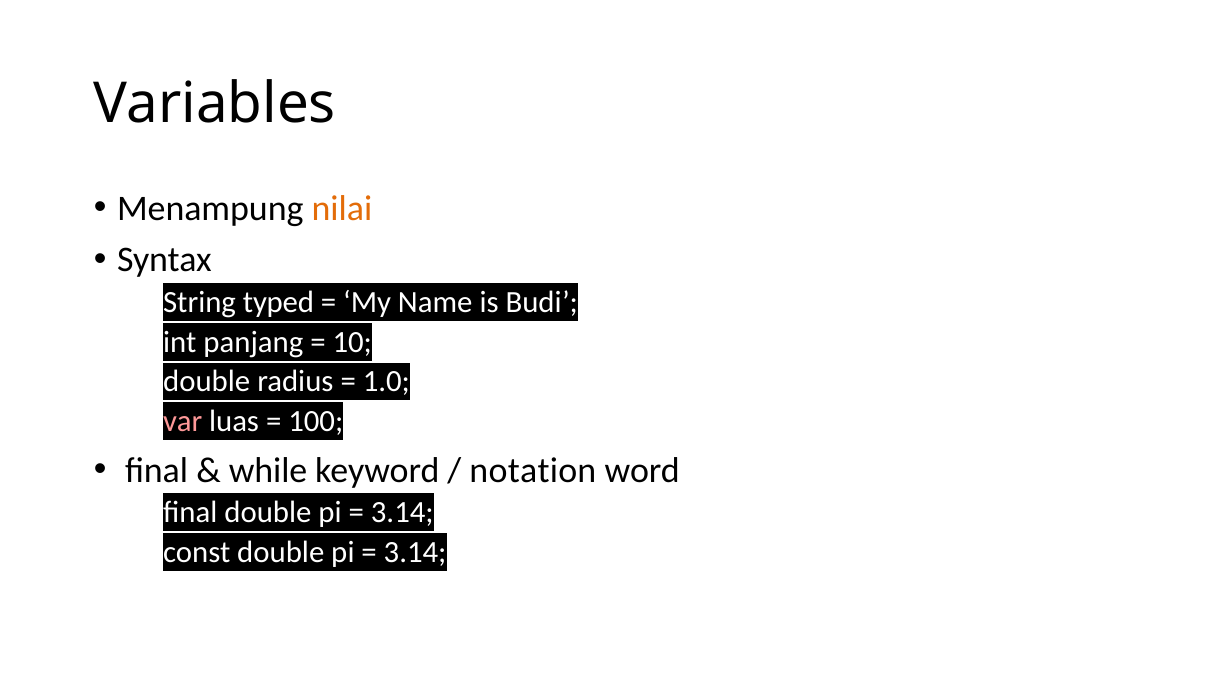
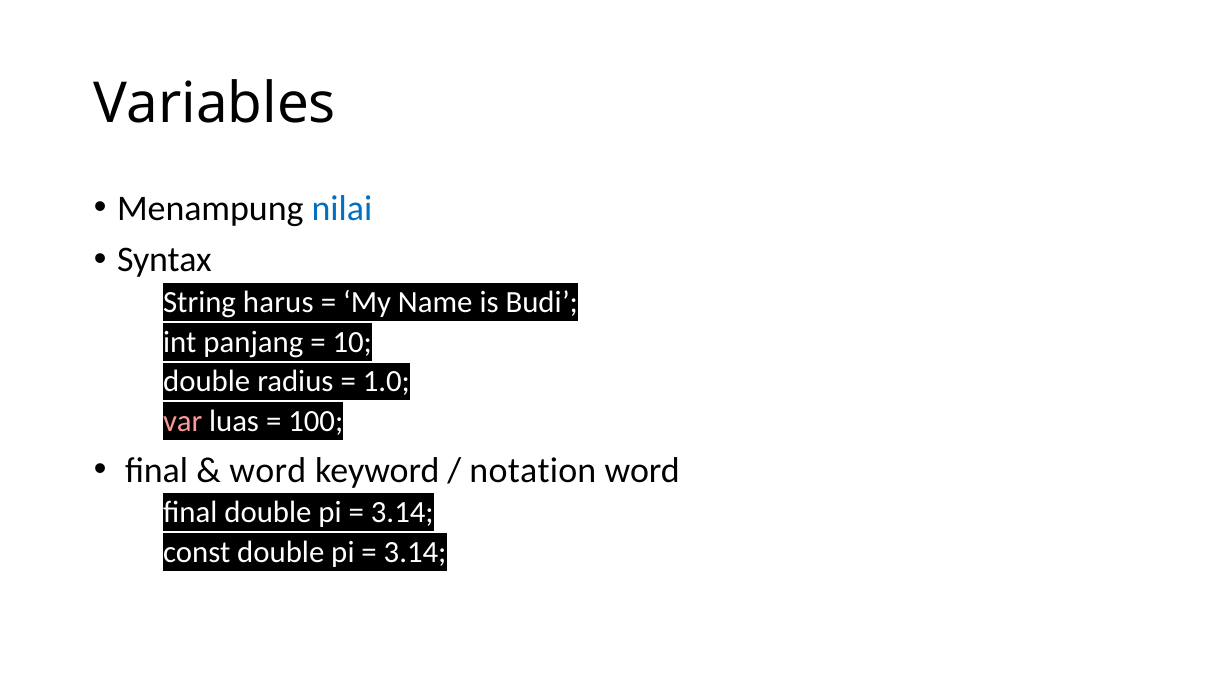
nilai colour: orange -> blue (342, 208)
typed: typed -> harus (278, 302)
while: while -> word (268, 470)
